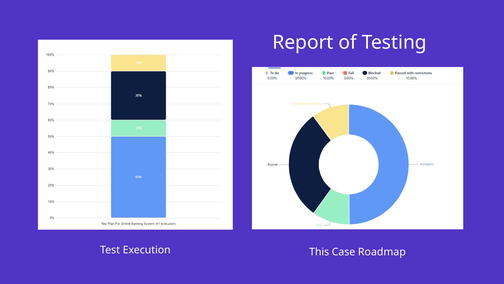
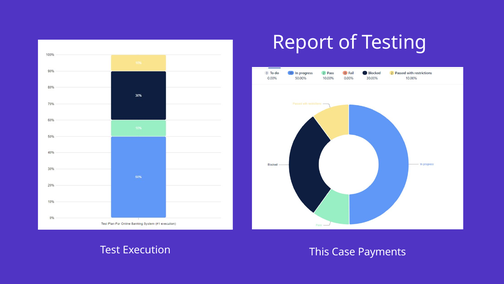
Roadmap: Roadmap -> Payments (382, 252)
